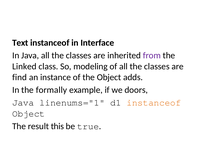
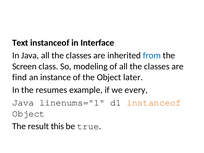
from colour: purple -> blue (152, 55)
Linked: Linked -> Screen (24, 66)
adds: adds -> later (133, 77)
formally: formally -> resumes (51, 90)
doors: doors -> every (136, 90)
